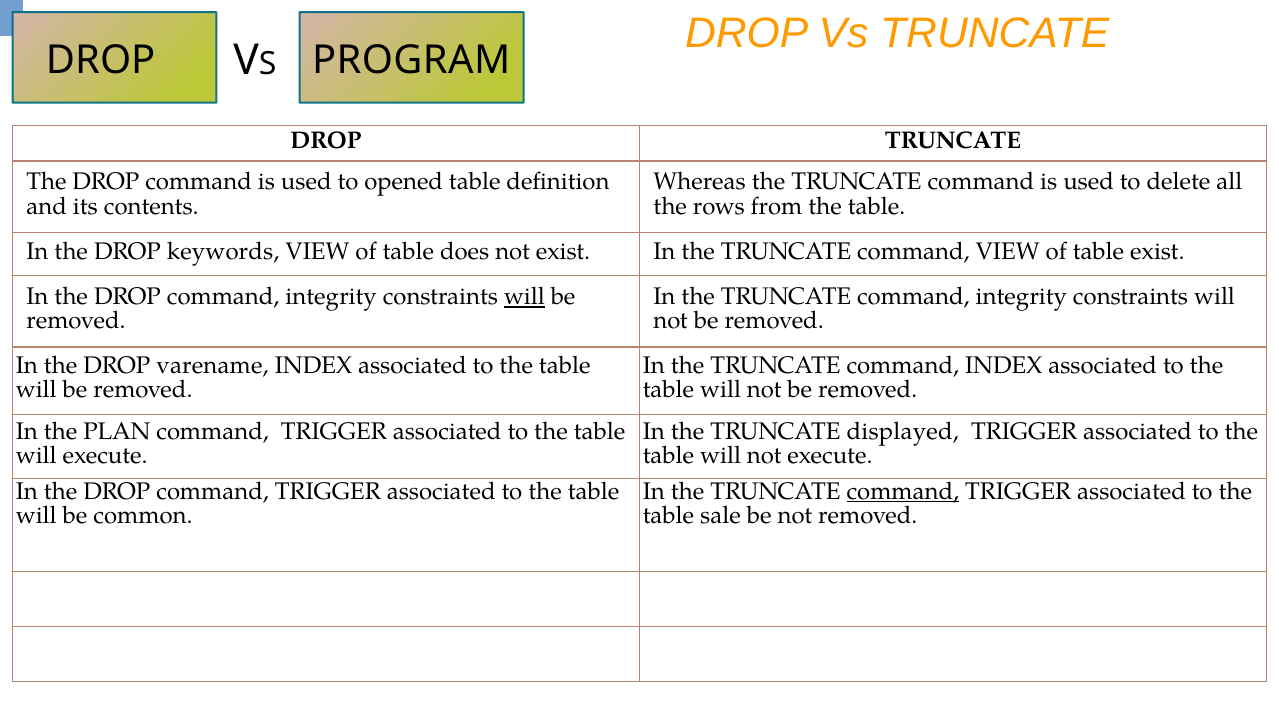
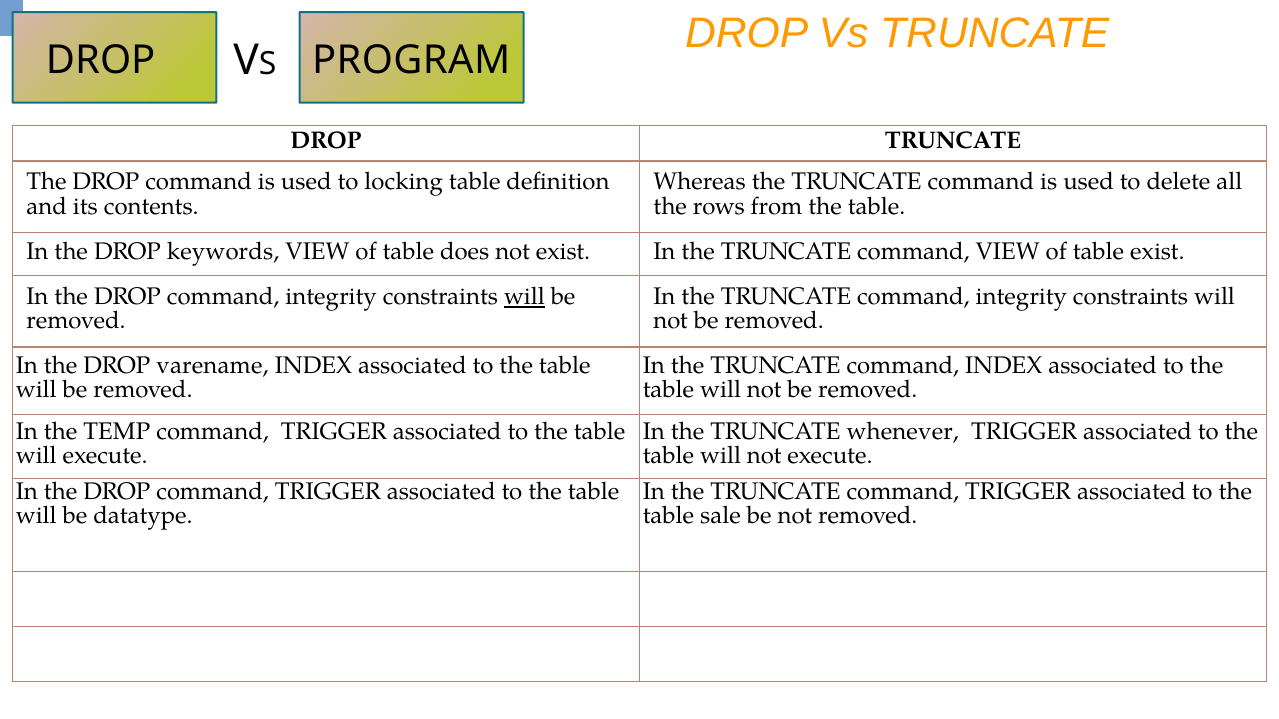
opened: opened -> locking (404, 182)
PLAN: PLAN -> TEMP (117, 432)
displayed: displayed -> whenever (903, 432)
command underline: present -> none (903, 492)
common: common -> datatype (143, 516)
